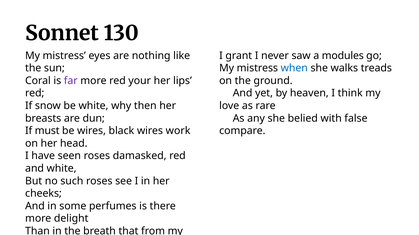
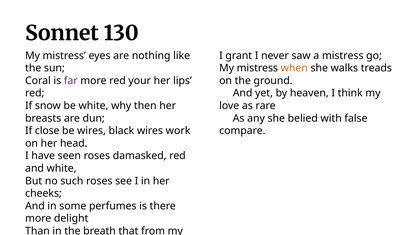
a modules: modules -> mistress (343, 56)
when colour: blue -> orange (294, 68)
must: must -> close (47, 131)
